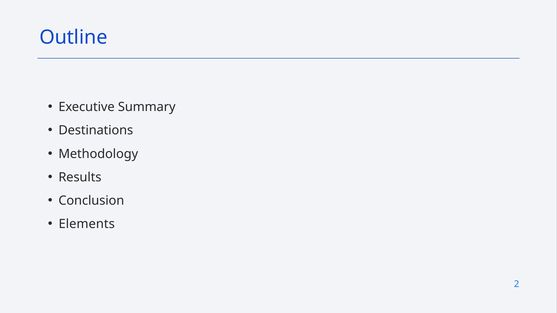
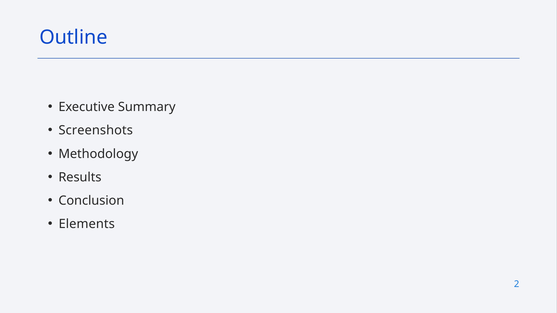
Destinations: Destinations -> Screenshots (96, 131)
